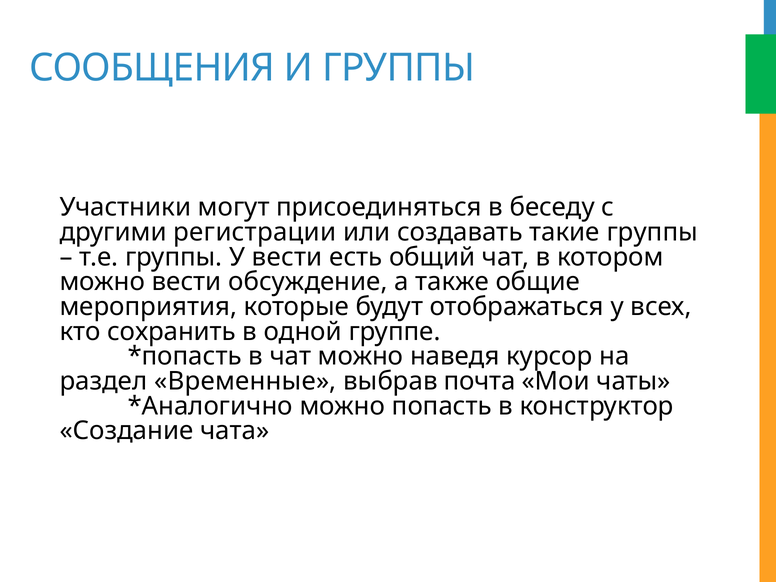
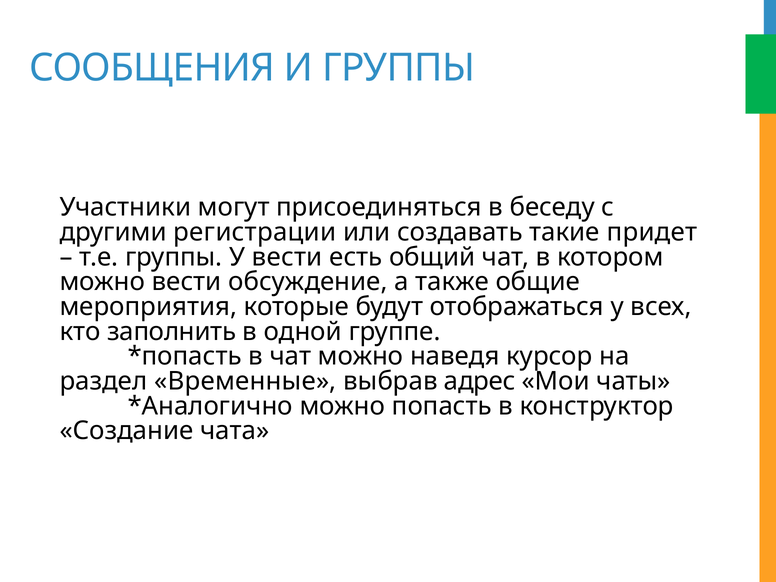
такие группы: группы -> придет (652, 232)
сохранить: сохранить -> заполнить (172, 331)
почта: почта -> адрес (480, 381)
